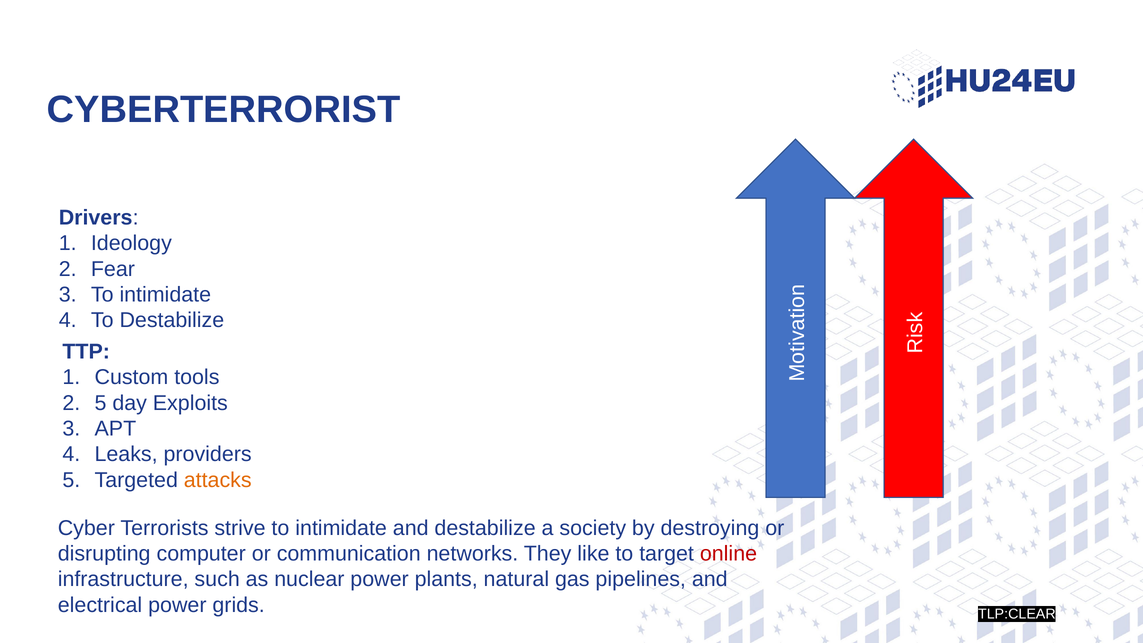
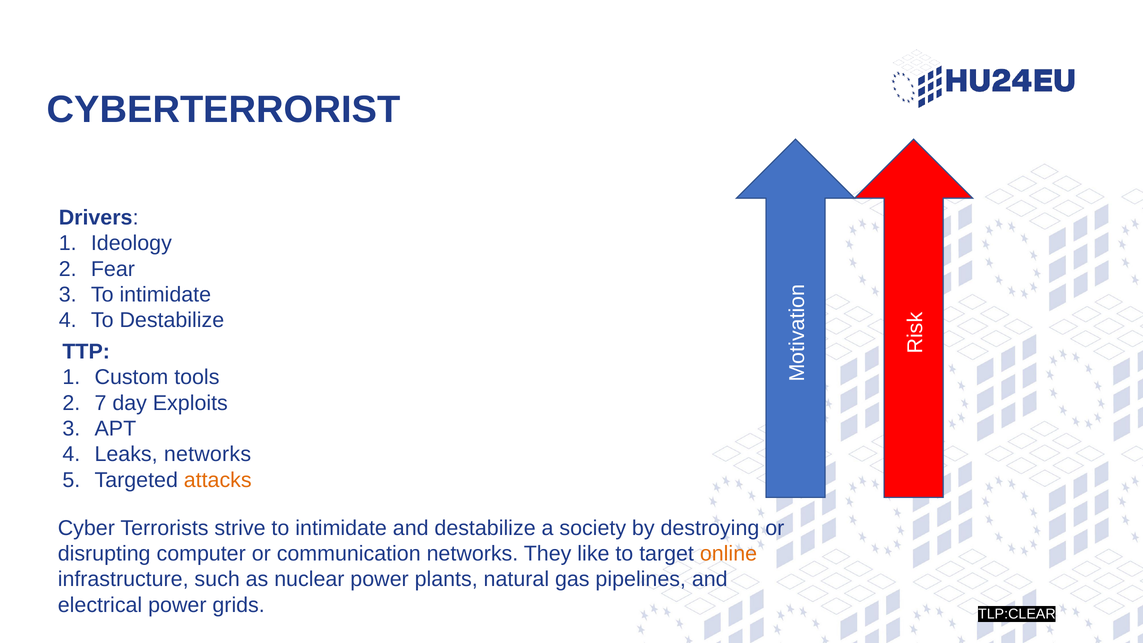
5: 5 -> 7 (101, 403)
Leaks providers: providers -> networks (207, 454)
online colour: red -> orange (728, 554)
